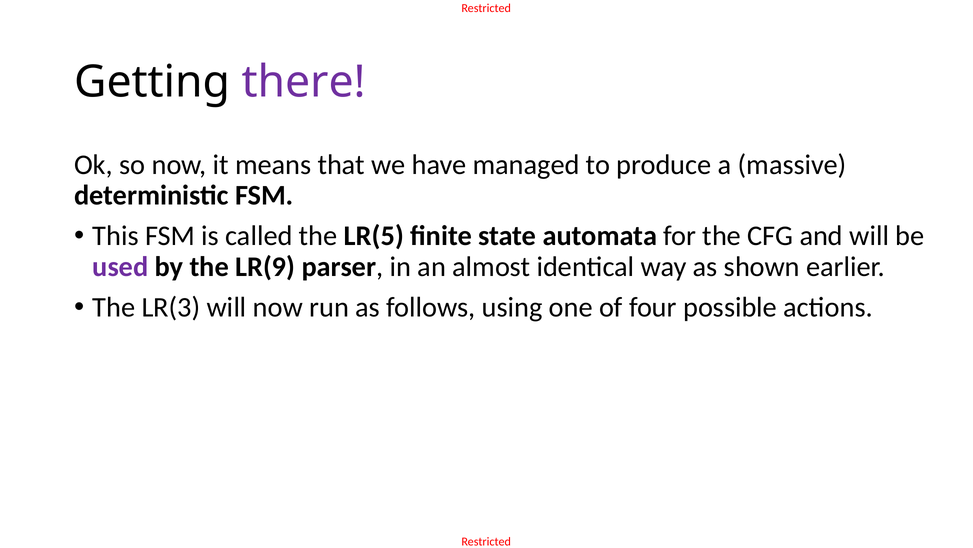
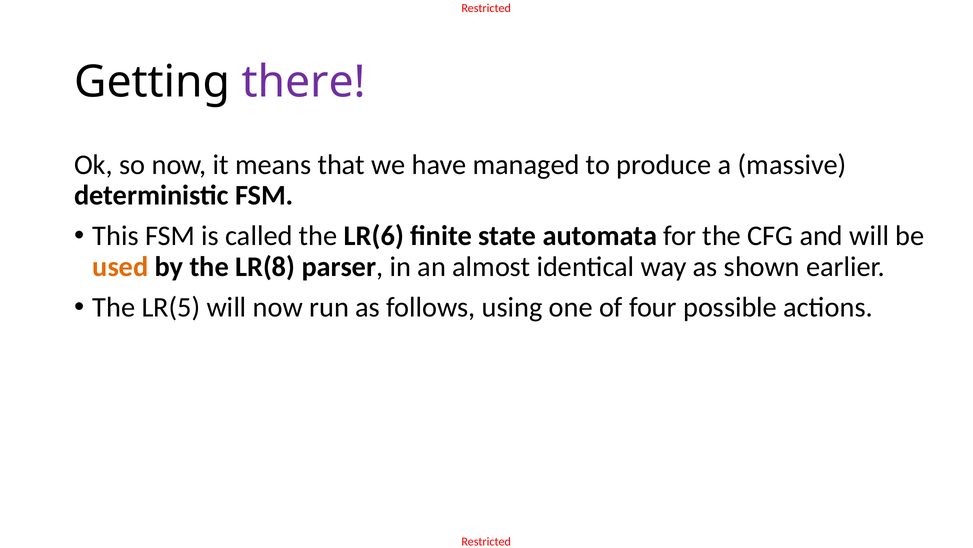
LR(5: LR(5 -> LR(6 (374, 236)
used colour: purple -> orange (120, 266)
LR(9: LR(9 -> LR(8 (265, 266)
LR(3: LR(3 -> LR(5 (171, 307)
